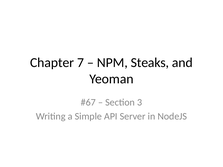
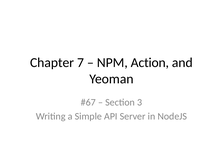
Steaks: Steaks -> Action (150, 63)
